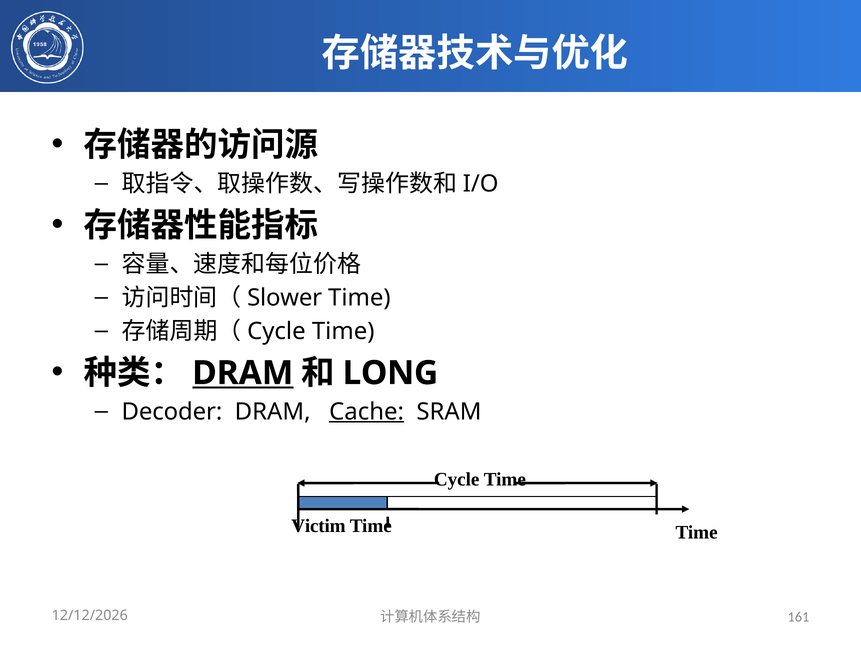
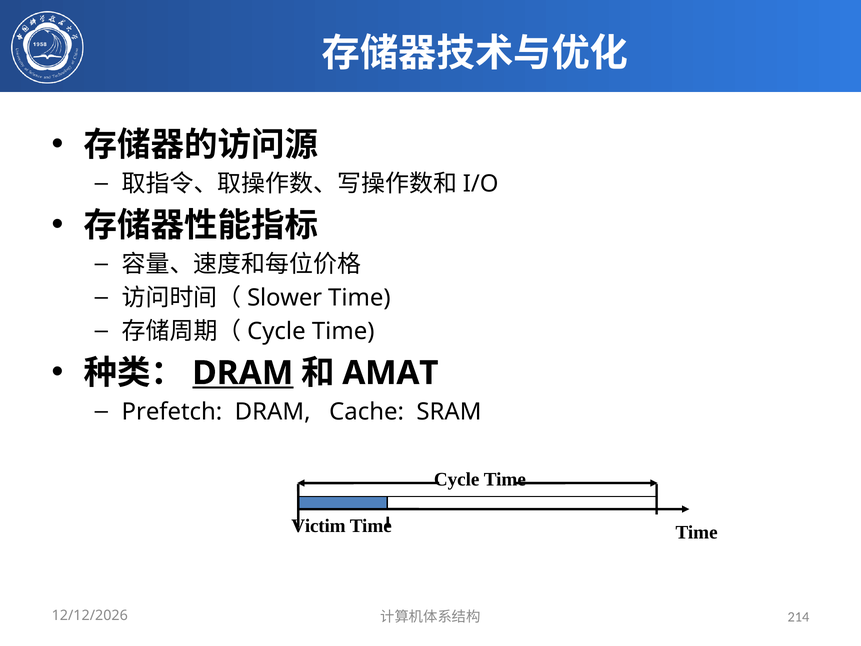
LONG: LONG -> AMAT (390, 373)
Decoder: Decoder -> Prefetch (172, 411)
Cache underline: present -> none (367, 411)
161: 161 -> 214 (798, 617)
